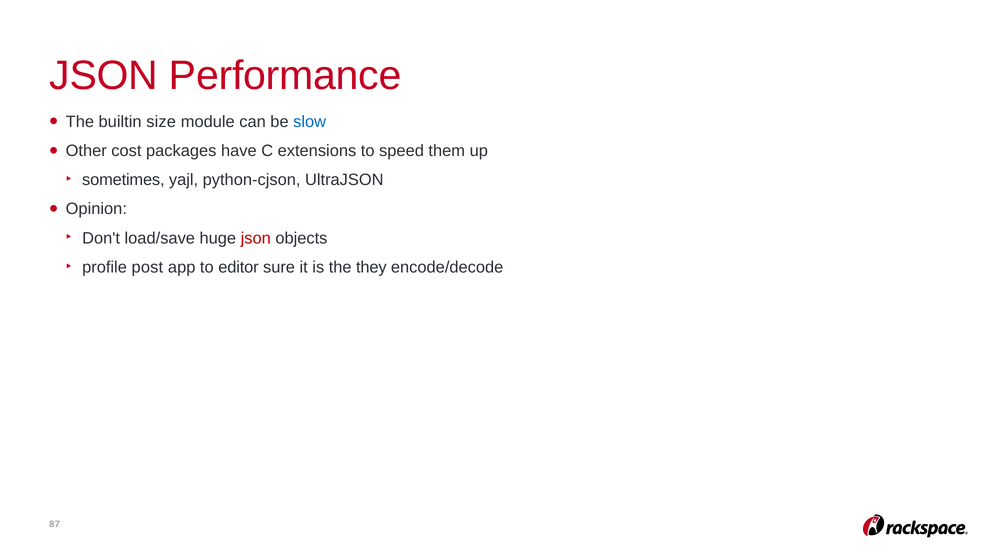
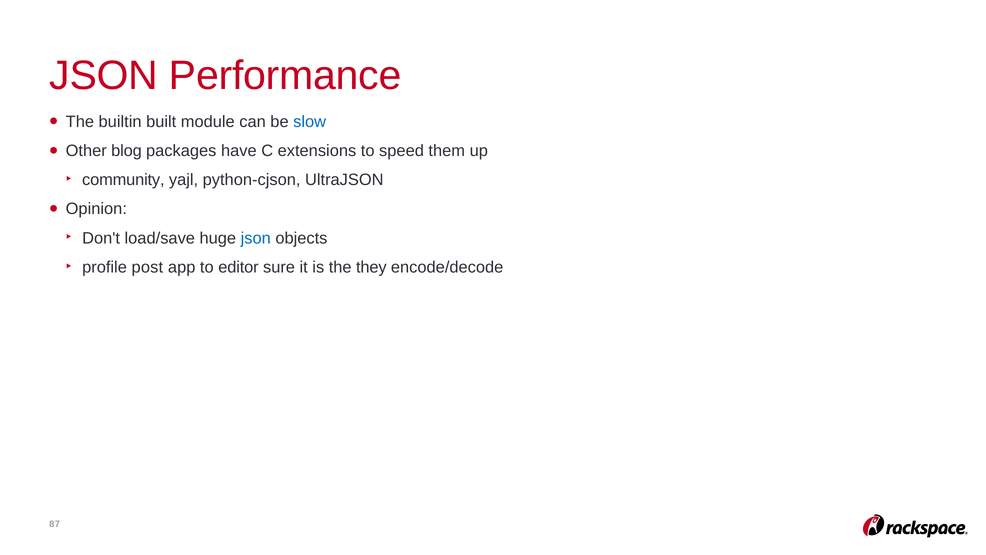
size: size -> built (161, 122)
cost: cost -> blog (127, 151)
sometimes: sometimes -> community (123, 180)
json colour: red -> blue (256, 238)
